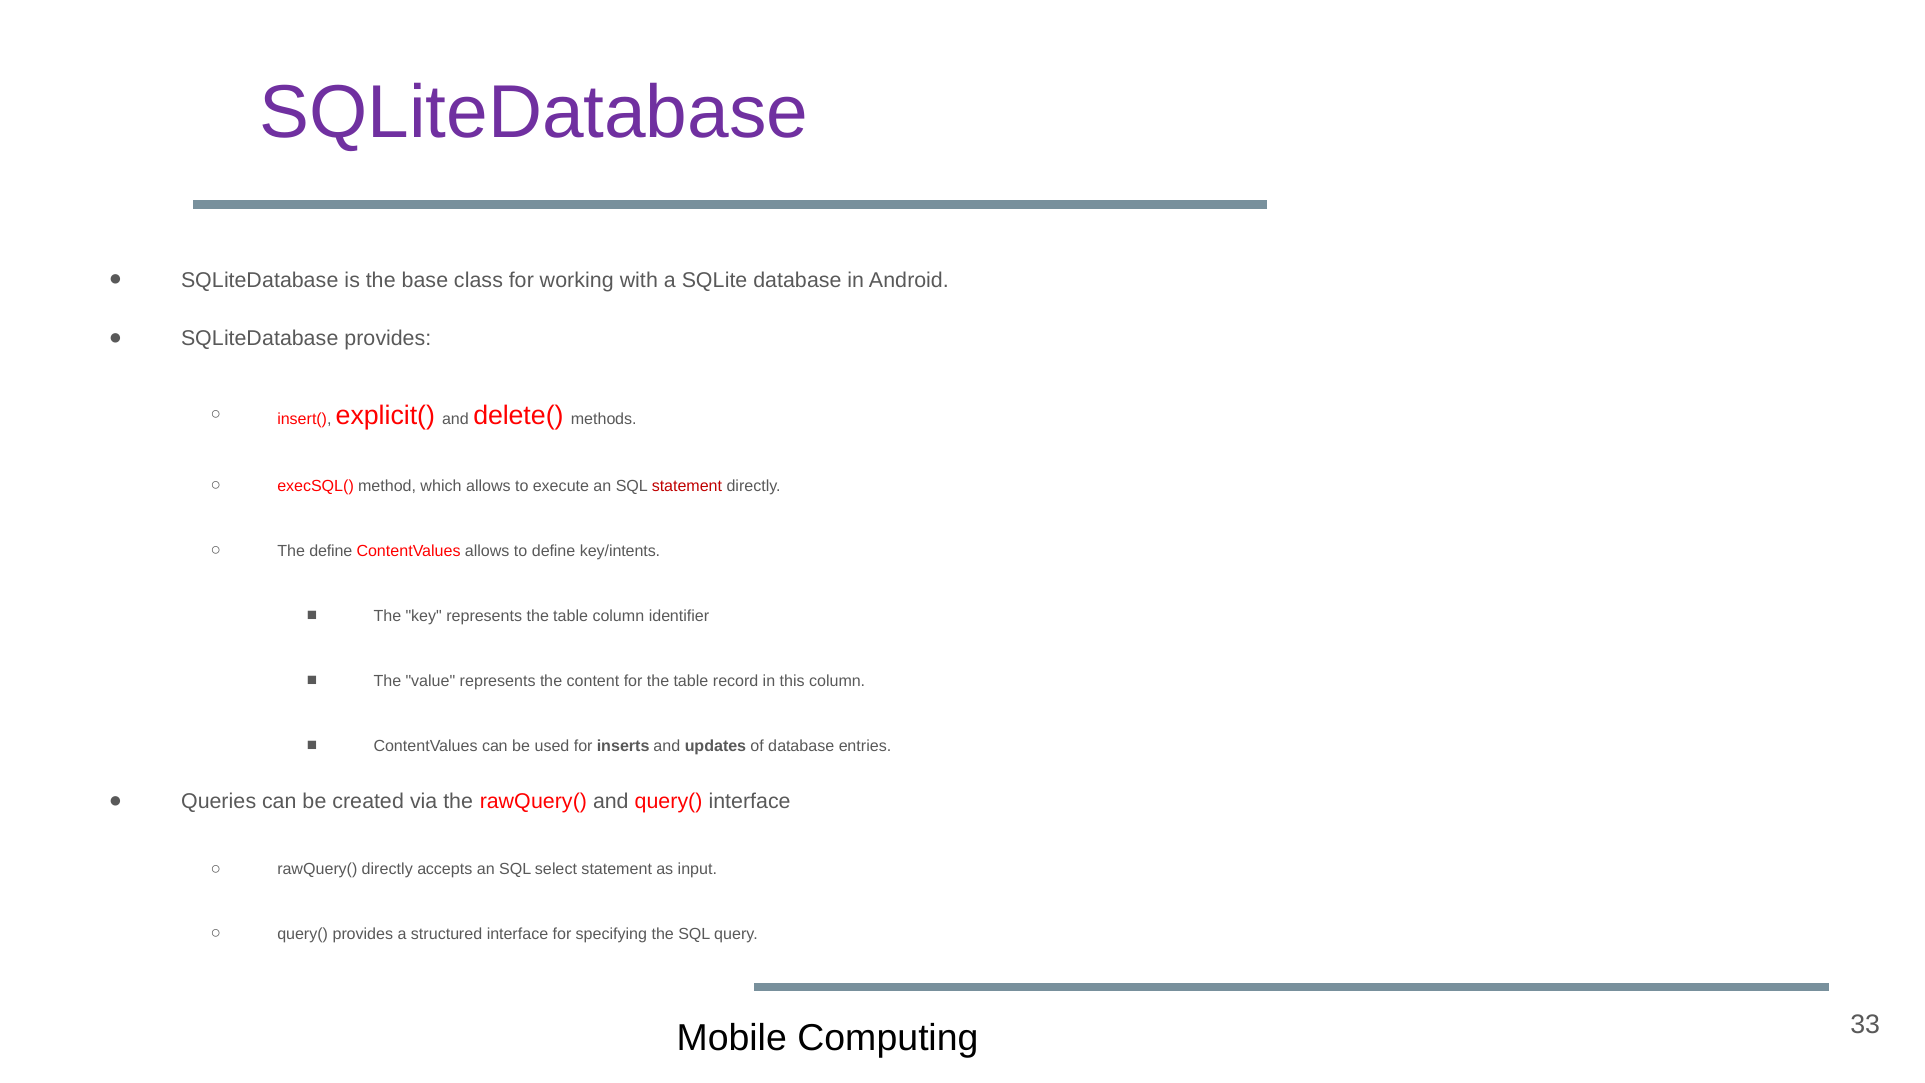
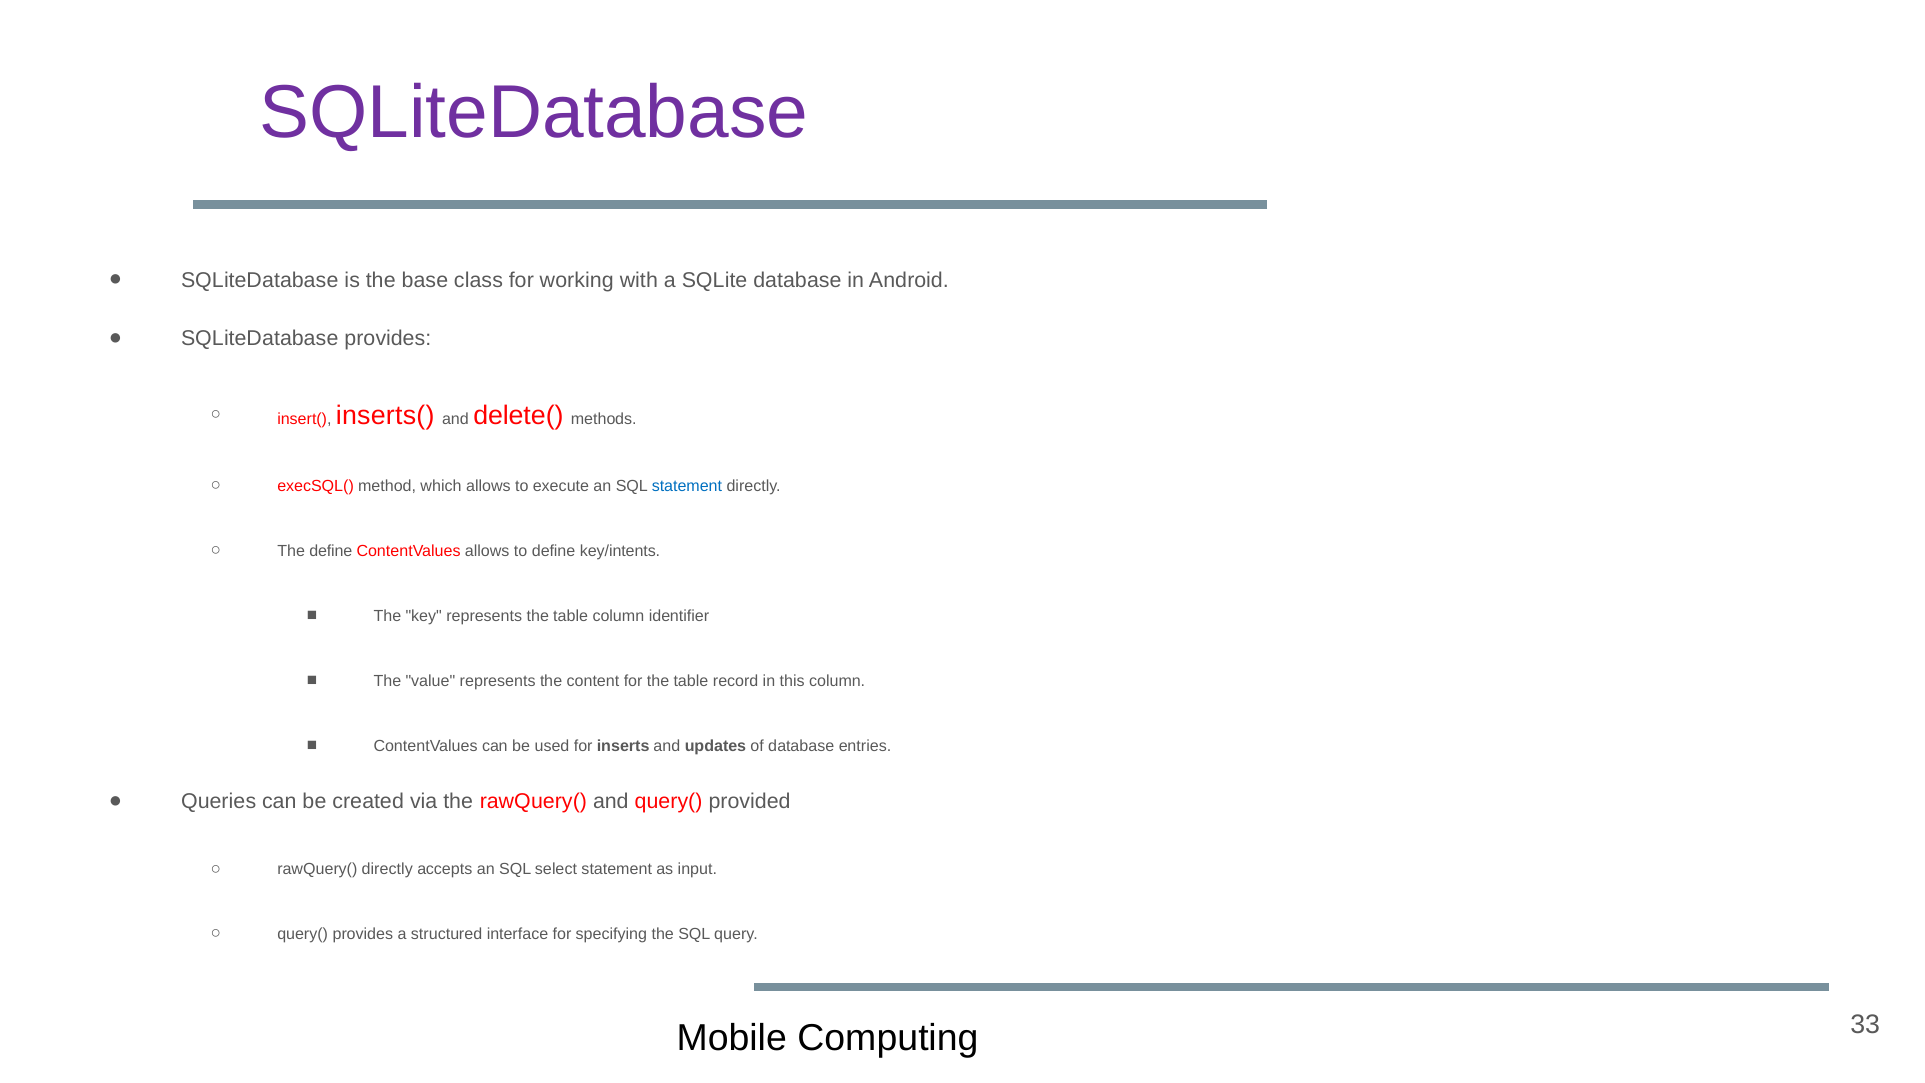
explicit(: explicit( -> inserts( (385, 416)
statement colour: red -> blue (687, 486)
query( interface: interface -> provided (750, 802)
